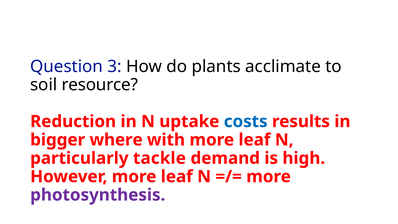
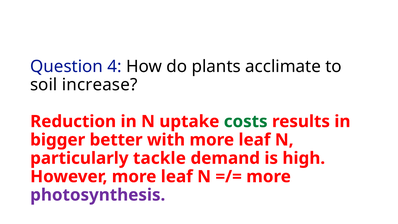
3: 3 -> 4 (114, 66)
resource: resource -> increase (100, 85)
costs colour: blue -> green (246, 121)
where: where -> better (116, 140)
